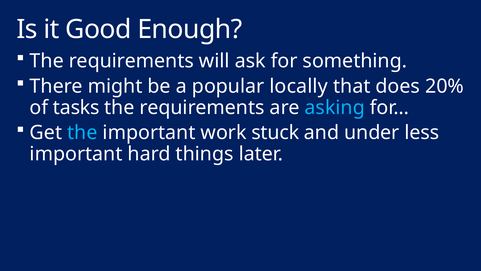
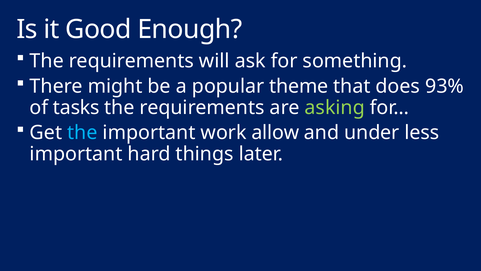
locally: locally -> theme (299, 86)
20%: 20% -> 93% (445, 86)
asking colour: light blue -> light green (335, 107)
stuck: stuck -> allow (275, 133)
